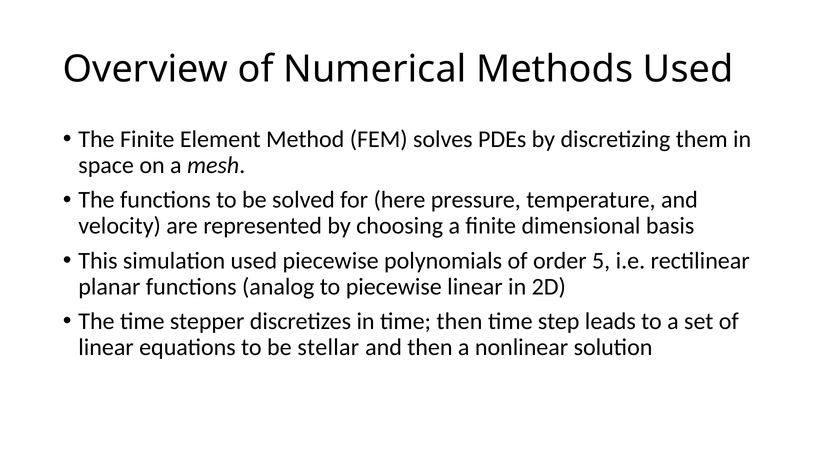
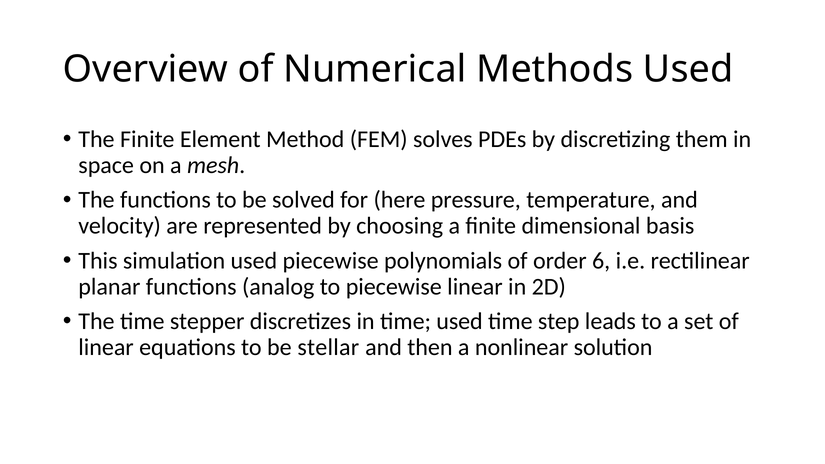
5: 5 -> 6 (601, 261)
time then: then -> used (460, 321)
